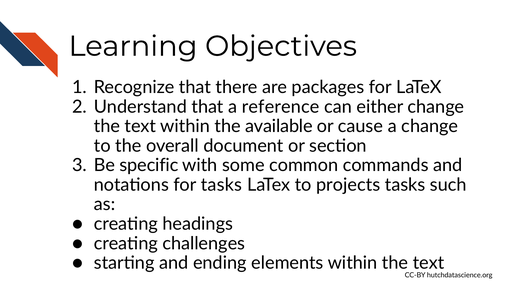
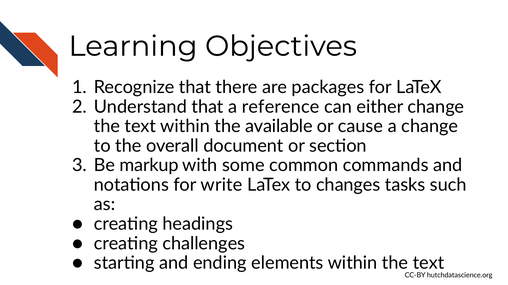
specific: specific -> markup (149, 166)
for tasks: tasks -> write (222, 185)
projects: projects -> changes (348, 185)
